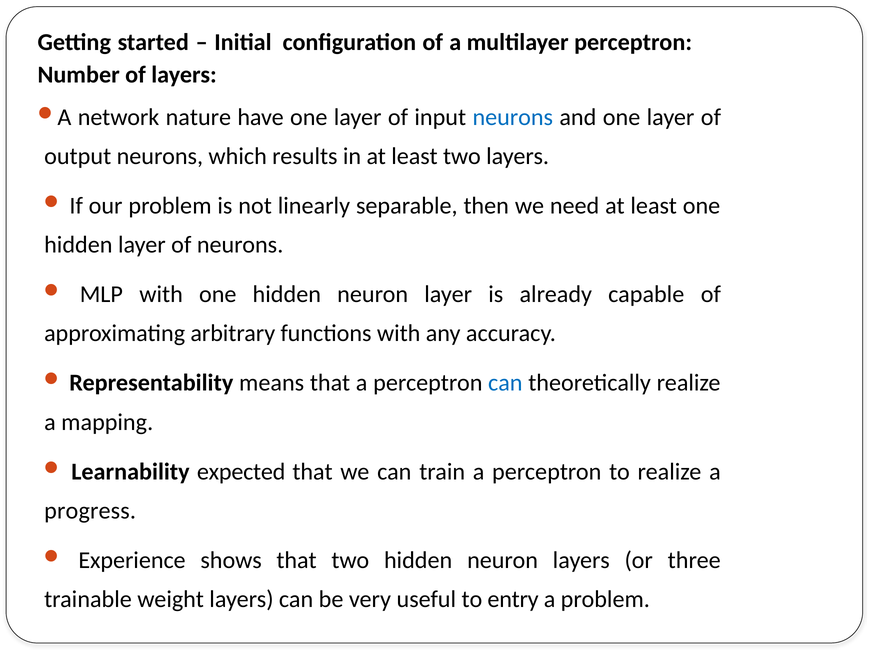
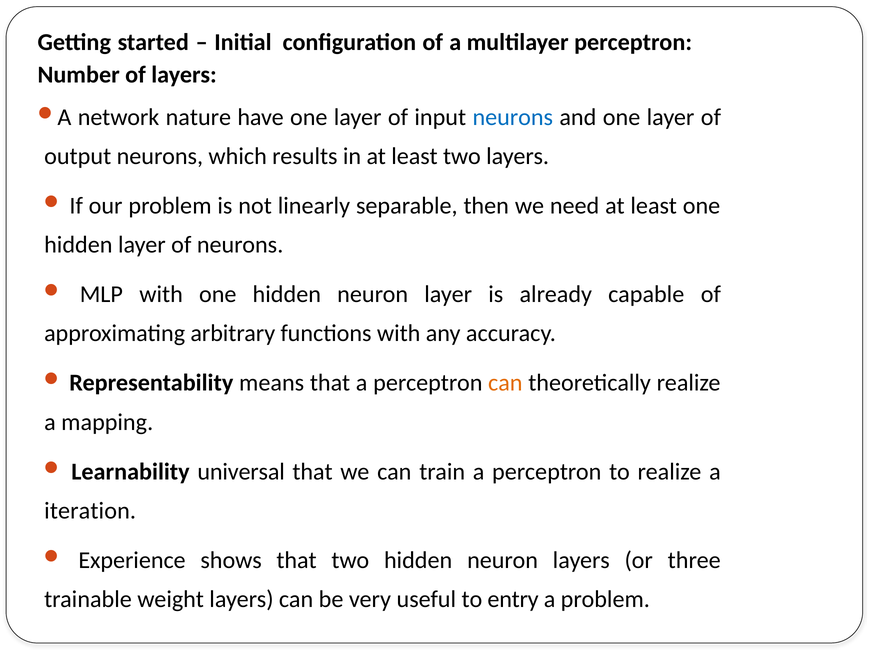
can colour: blue -> orange (505, 383)
expected: expected -> universal (241, 471)
progress: progress -> iteration (90, 510)
